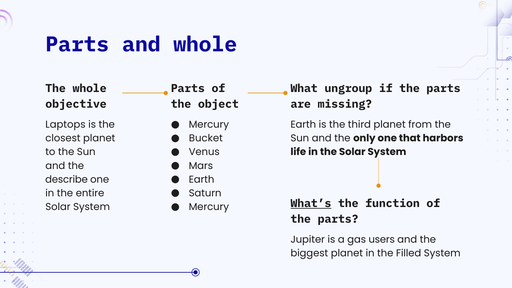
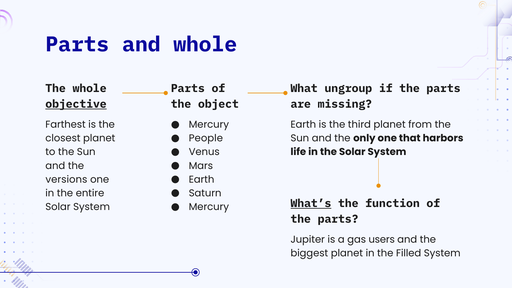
objective underline: none -> present (76, 104)
Laptops: Laptops -> Farthest (66, 125)
Bucket: Bucket -> People (206, 138)
describe: describe -> versions (66, 179)
